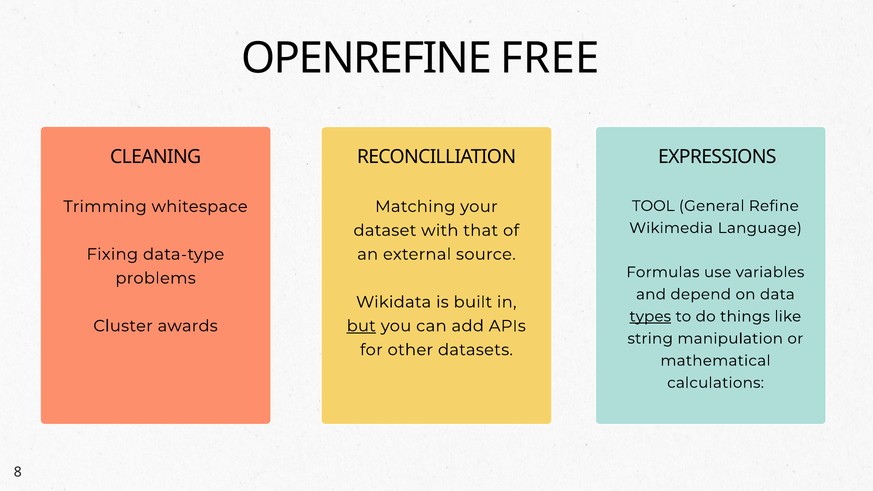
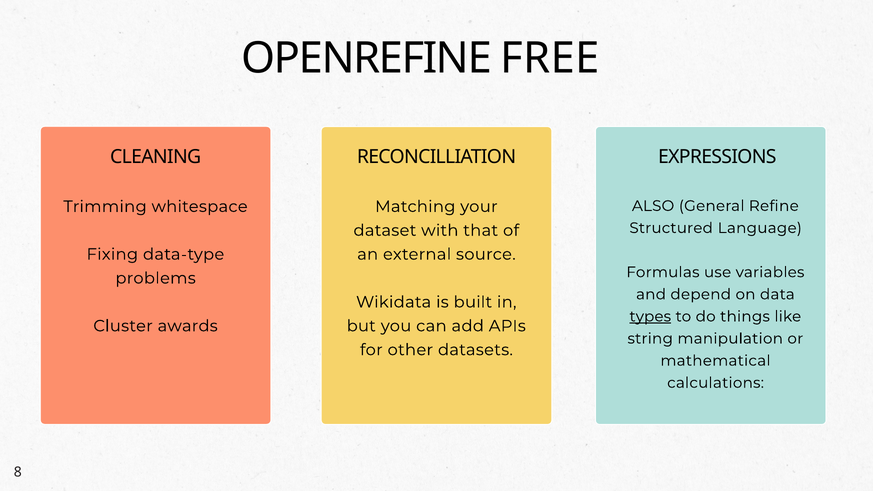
TOOL: TOOL -> ALSO (653, 206)
Wikimedia: Wikimedia -> Structured (671, 228)
but underline: present -> none (361, 326)
